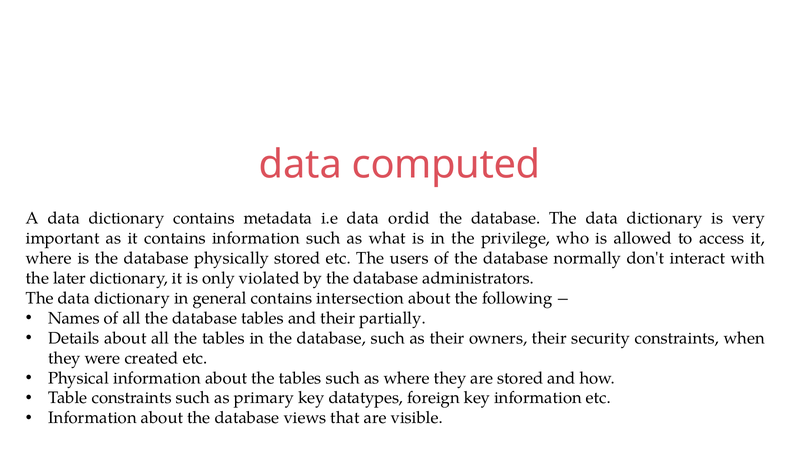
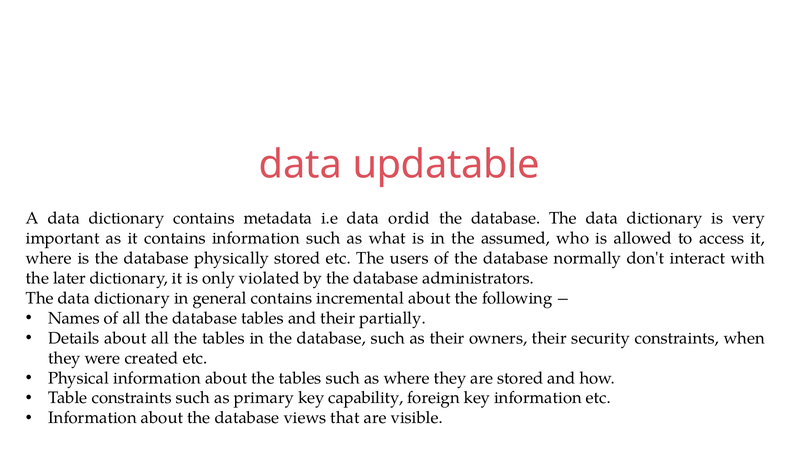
computed: computed -> updatable (446, 165)
privilege: privilege -> assumed (516, 238)
intersection: intersection -> incremental (360, 298)
datatypes: datatypes -> capability (366, 398)
